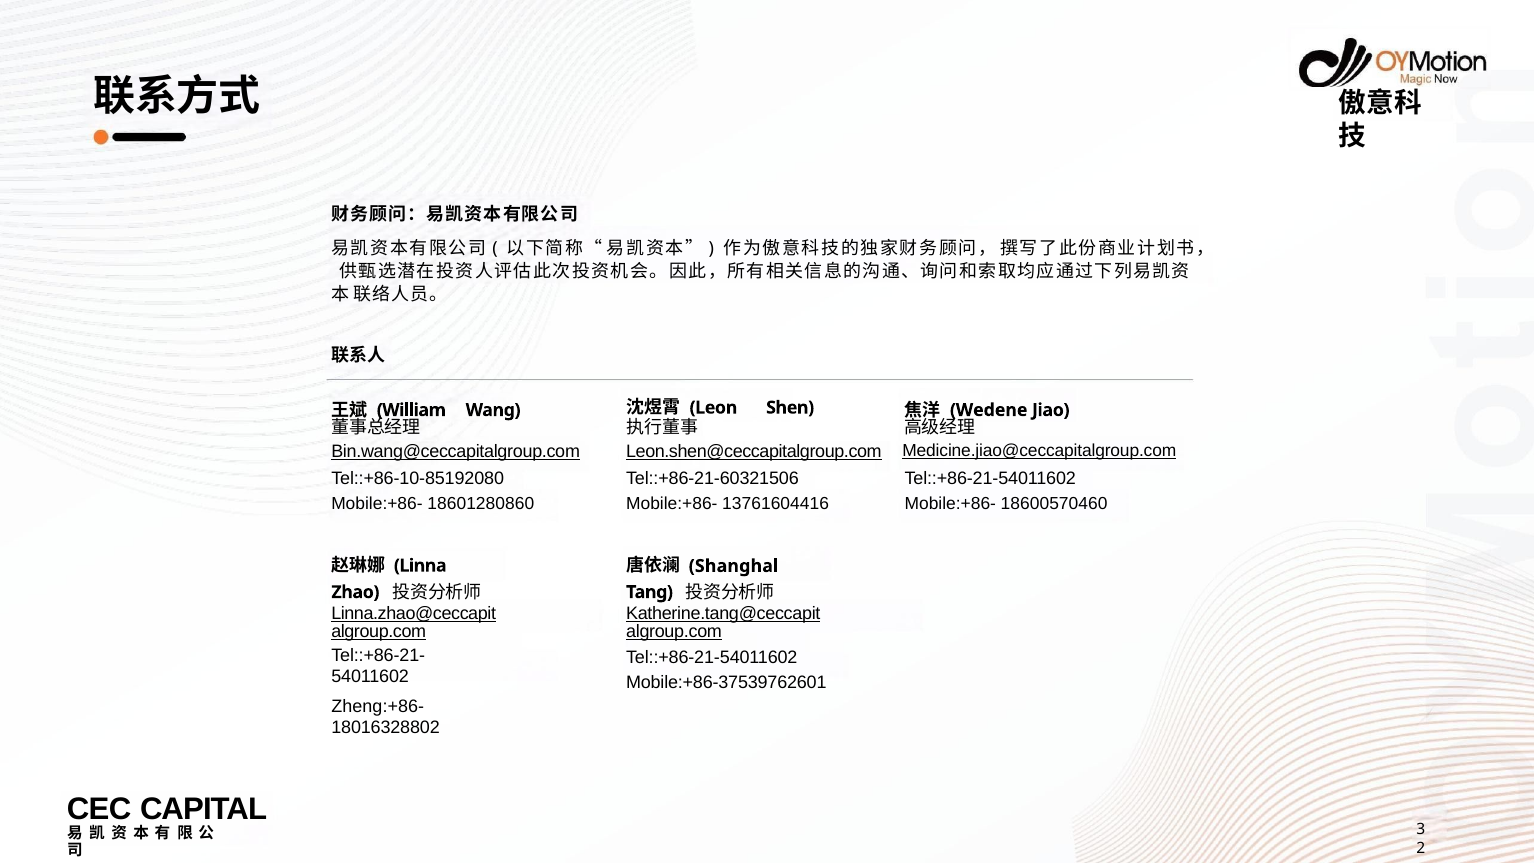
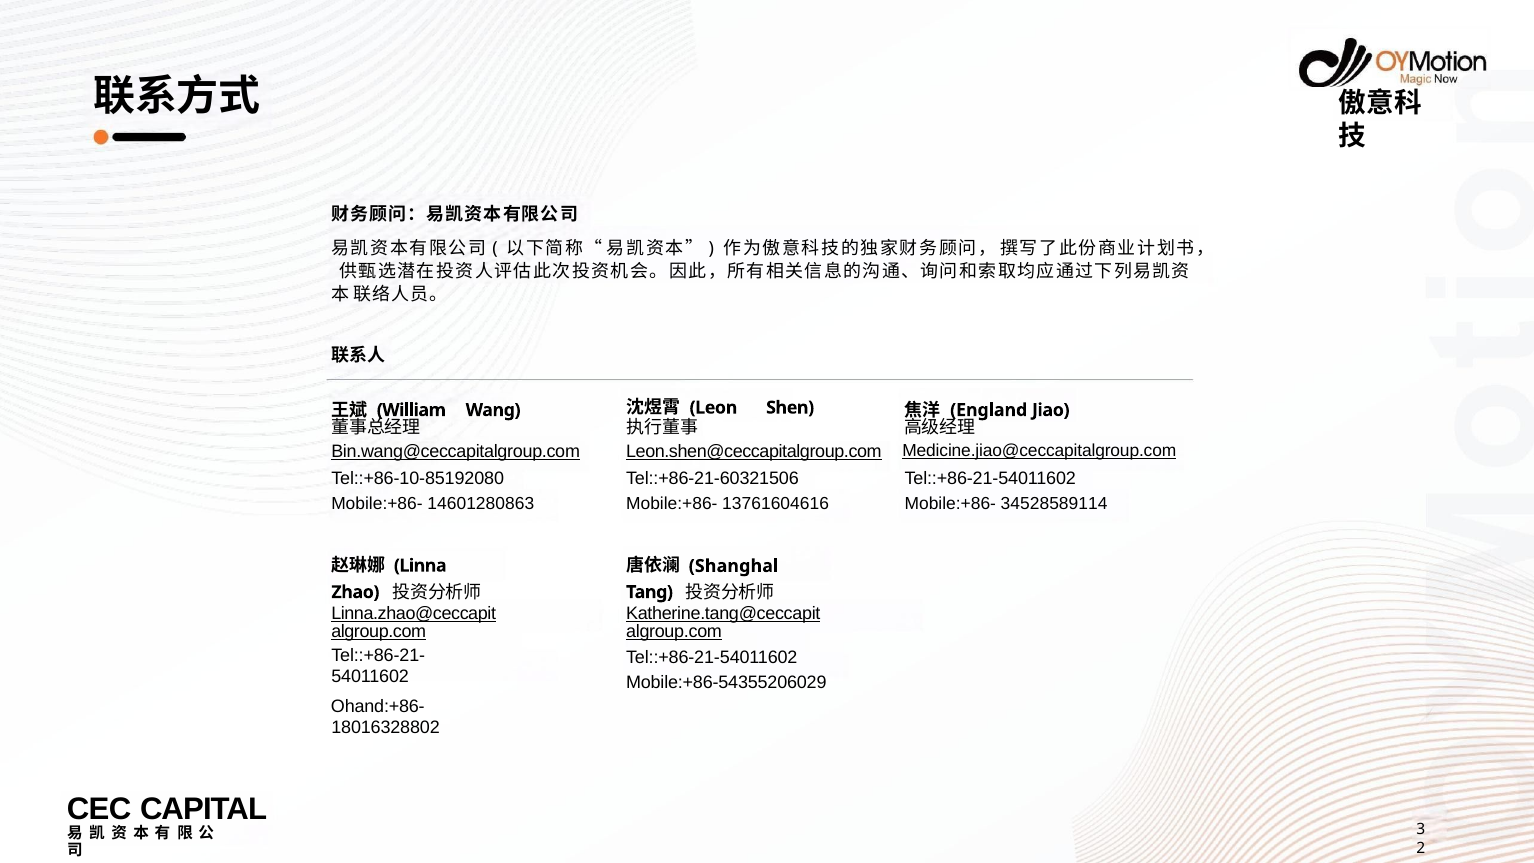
Wedene: Wedene -> England (989, 410)
18601280860: 18601280860 -> 14601280863 (481, 504)
13761604416: 13761604416 -> 13761604616 (776, 504)
18600570460: 18600570460 -> 34528589114 (1054, 504)
Mobile:+86-37539762601: Mobile:+86-37539762601 -> Mobile:+86-54355206029 (726, 682)
Zheng:+86-: Zheng:+86- -> Ohand:+86- (378, 706)
